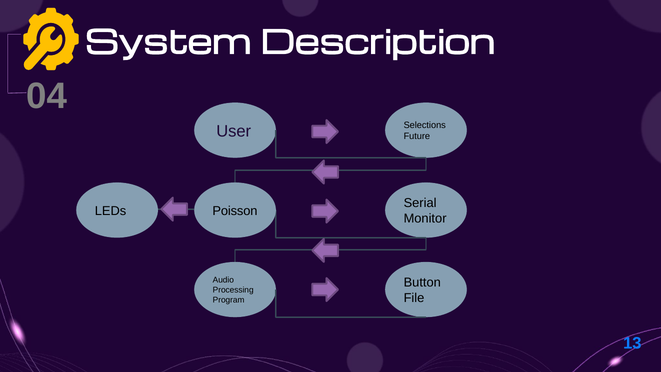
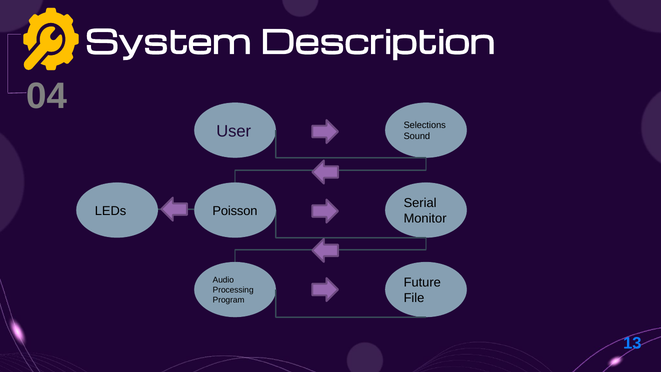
Future: Future -> Sound (417, 136)
Button: Button -> Future (422, 283)
